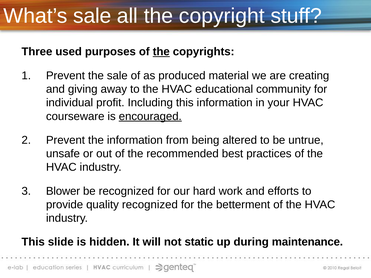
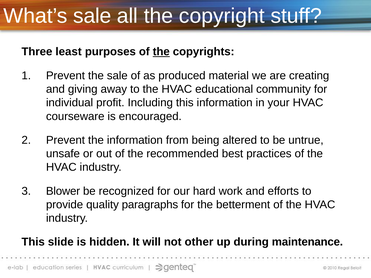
used: used -> least (69, 52)
encouraged underline: present -> none (150, 116)
quality recognized: recognized -> paragraphs (150, 205)
static: static -> other (199, 242)
